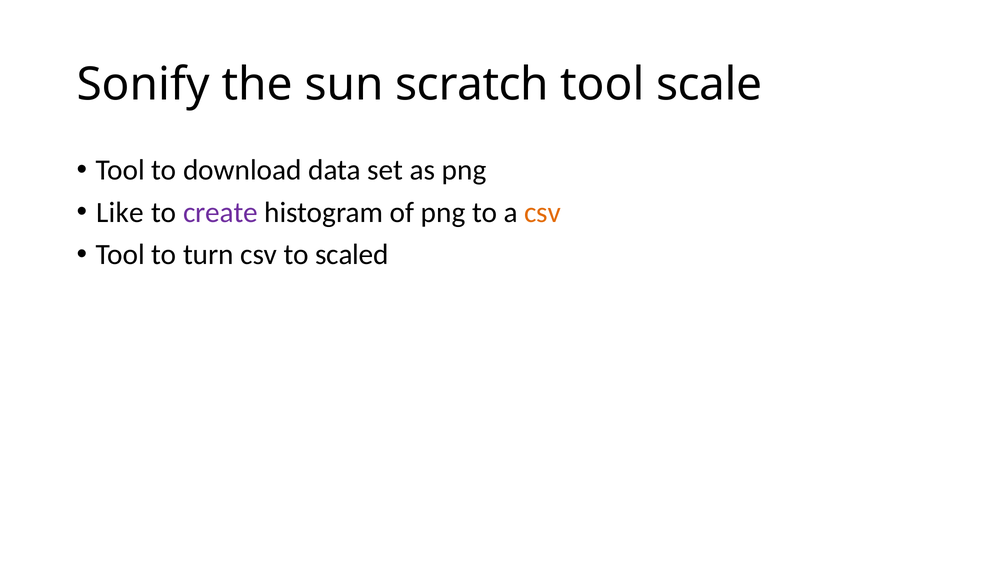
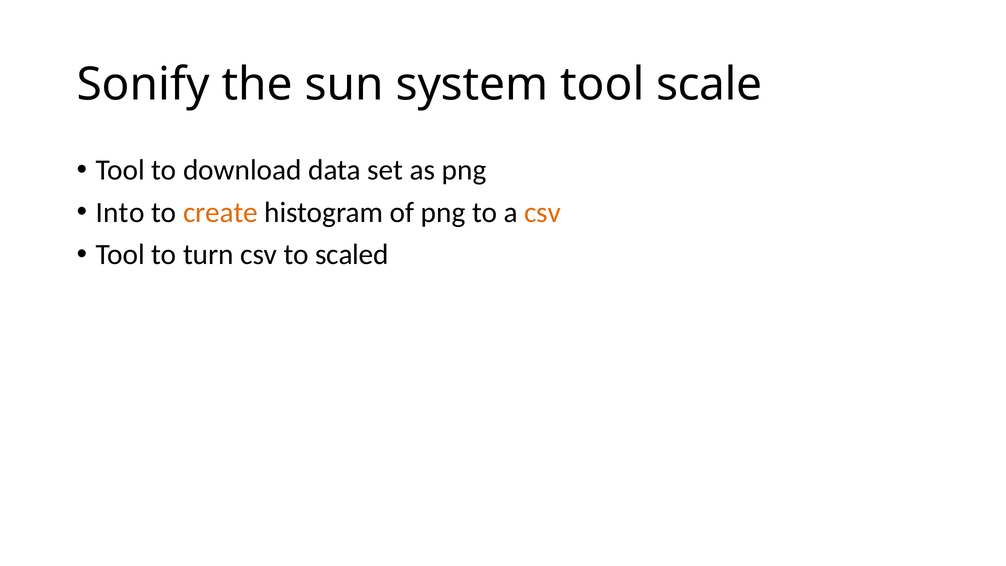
scratch: scratch -> system (472, 85)
Like: Like -> Into (120, 212)
create colour: purple -> orange (220, 212)
